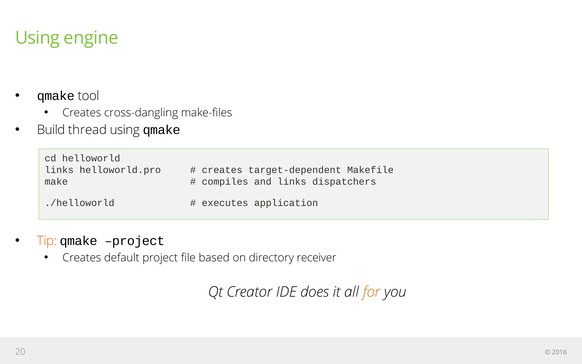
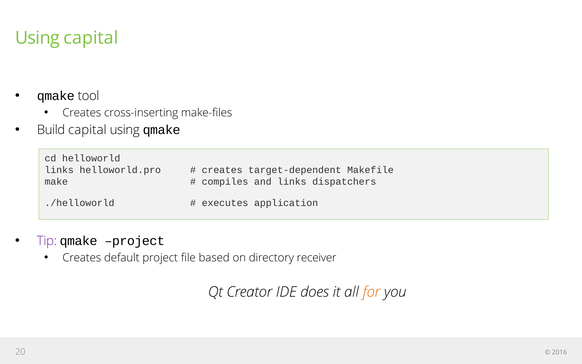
Using engine: engine -> capital (91, 38)
cross-dangling: cross-dangling -> cross-inserting (141, 113)
Build thread: thread -> capital (87, 130)
Tip colour: orange -> purple (47, 241)
